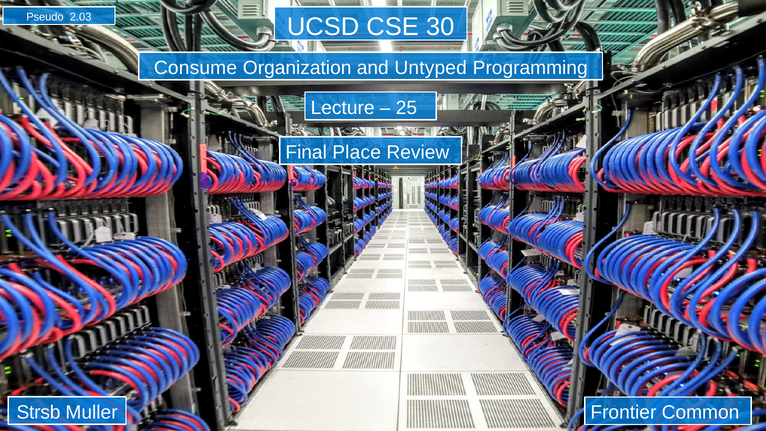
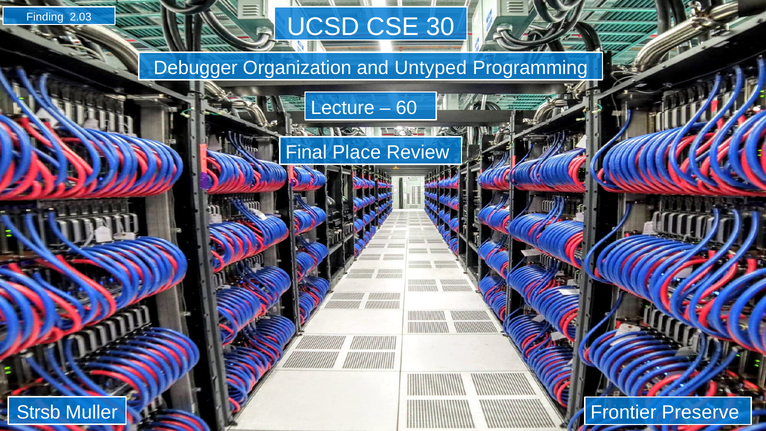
Pseudo: Pseudo -> Finding (45, 17)
Consume: Consume -> Debugger (196, 68)
25: 25 -> 60 (406, 108)
Common: Common -> Preserve (700, 412)
